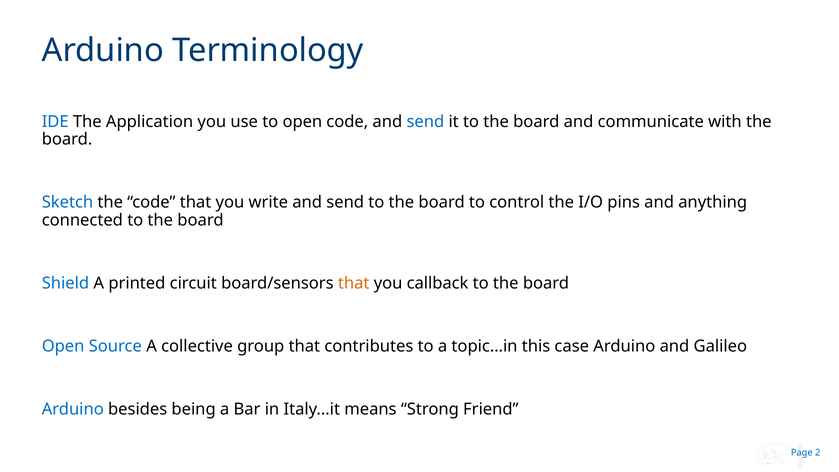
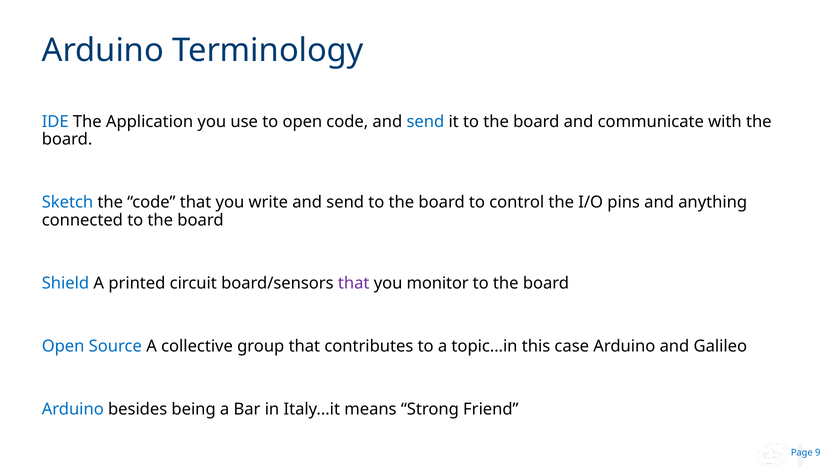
that colour: orange -> purple (354, 283)
callback: callback -> monitor (438, 283)
2: 2 -> 9 (818, 453)
